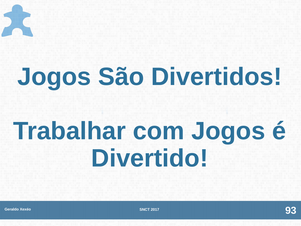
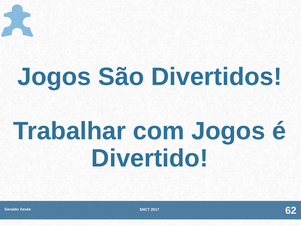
93: 93 -> 62 (291, 210)
